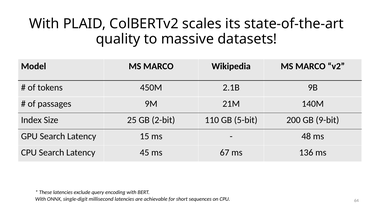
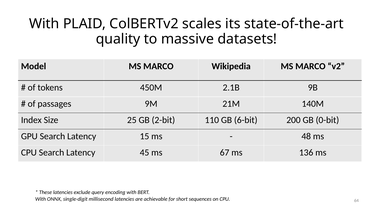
5-bit: 5-bit -> 6-bit (246, 120)
9-bit: 9-bit -> 0-bit (327, 120)
